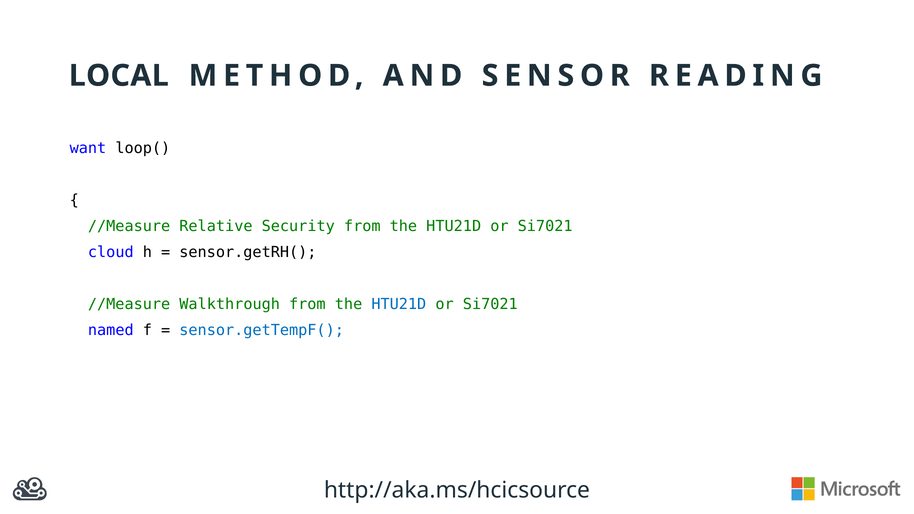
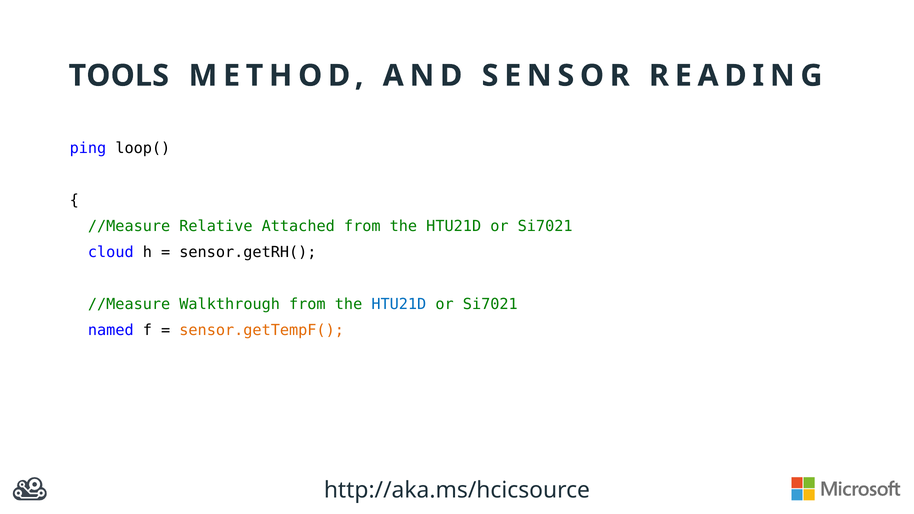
LOCAL: LOCAL -> TOOLS (119, 76)
want: want -> ping (88, 148)
Security: Security -> Attached (298, 226)
sensor.getTempF( colour: blue -> orange (262, 330)
